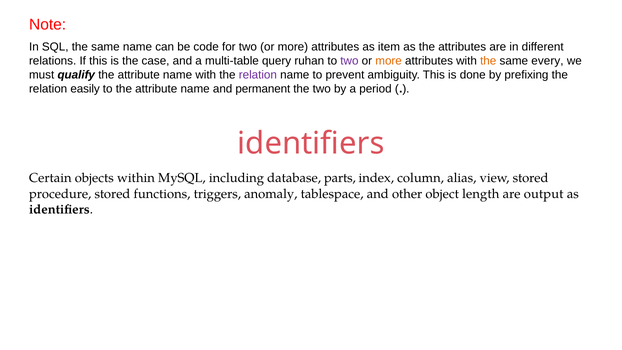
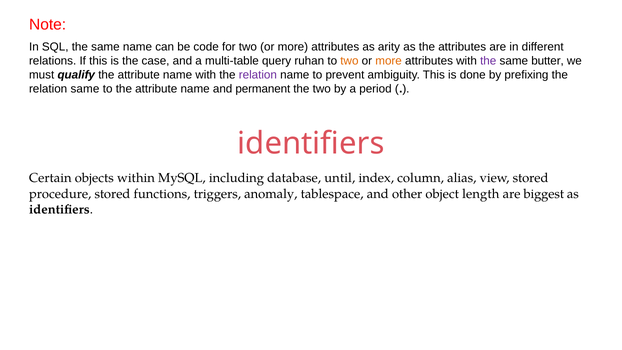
item: item -> arity (389, 47)
two colour: purple -> orange (349, 61)
the colour: orange -> purple (488, 61)
every: every -> butter (548, 61)
relation easily: easily -> same (85, 89)
parts: parts -> until (340, 178)
output: output -> biggest (544, 194)
